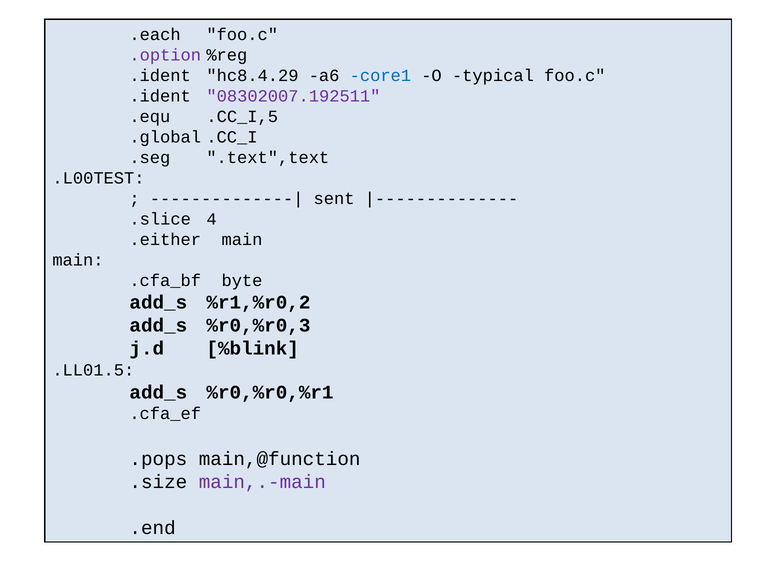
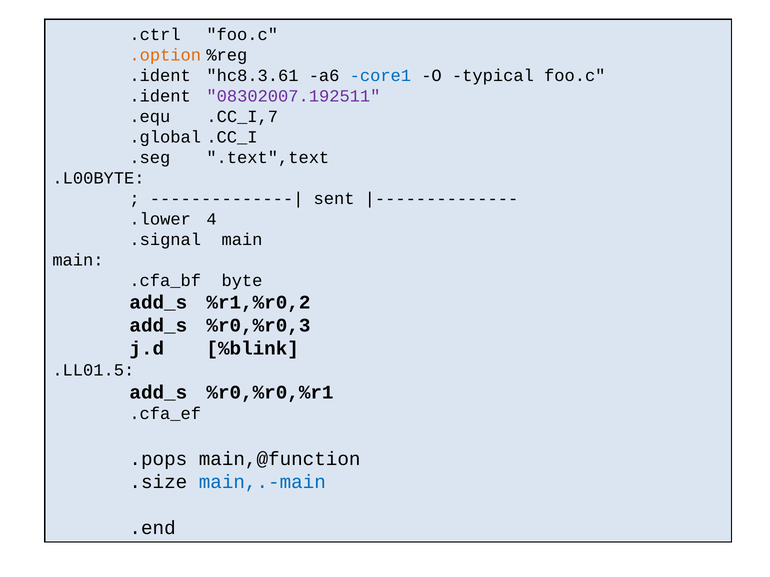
.each: .each -> .ctrl (155, 34)
.option colour: purple -> orange (165, 55)
hc8.4.29: hc8.4.29 -> hc8.3.61 (253, 76)
.CC_I,5: .CC_I,5 -> .CC_I,7 (242, 117)
.L00TEST: .L00TEST -> .L00BYTE (99, 178)
.slice: .slice -> .lower (160, 219)
.either: .either -> .signal (165, 240)
main,.-main colour: purple -> blue (262, 482)
